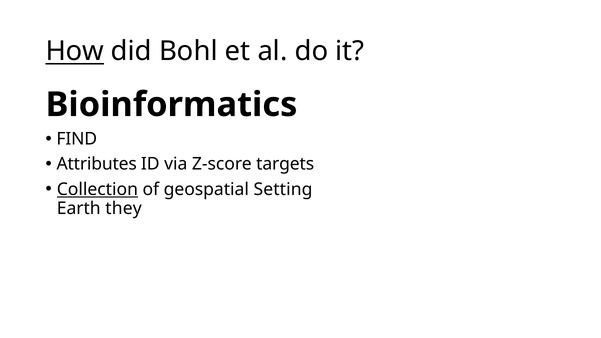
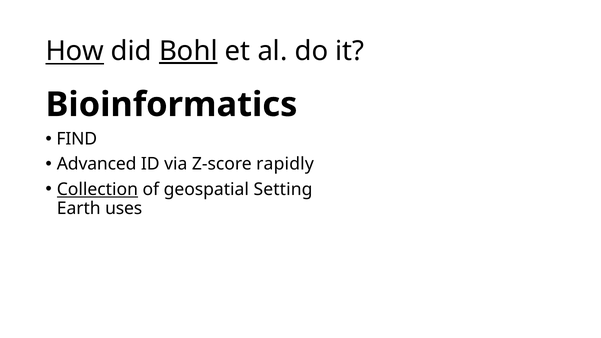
Bohl underline: none -> present (188, 51)
Attributes: Attributes -> Advanced (97, 164)
targets: targets -> rapidly (285, 164)
they: they -> uses (124, 208)
